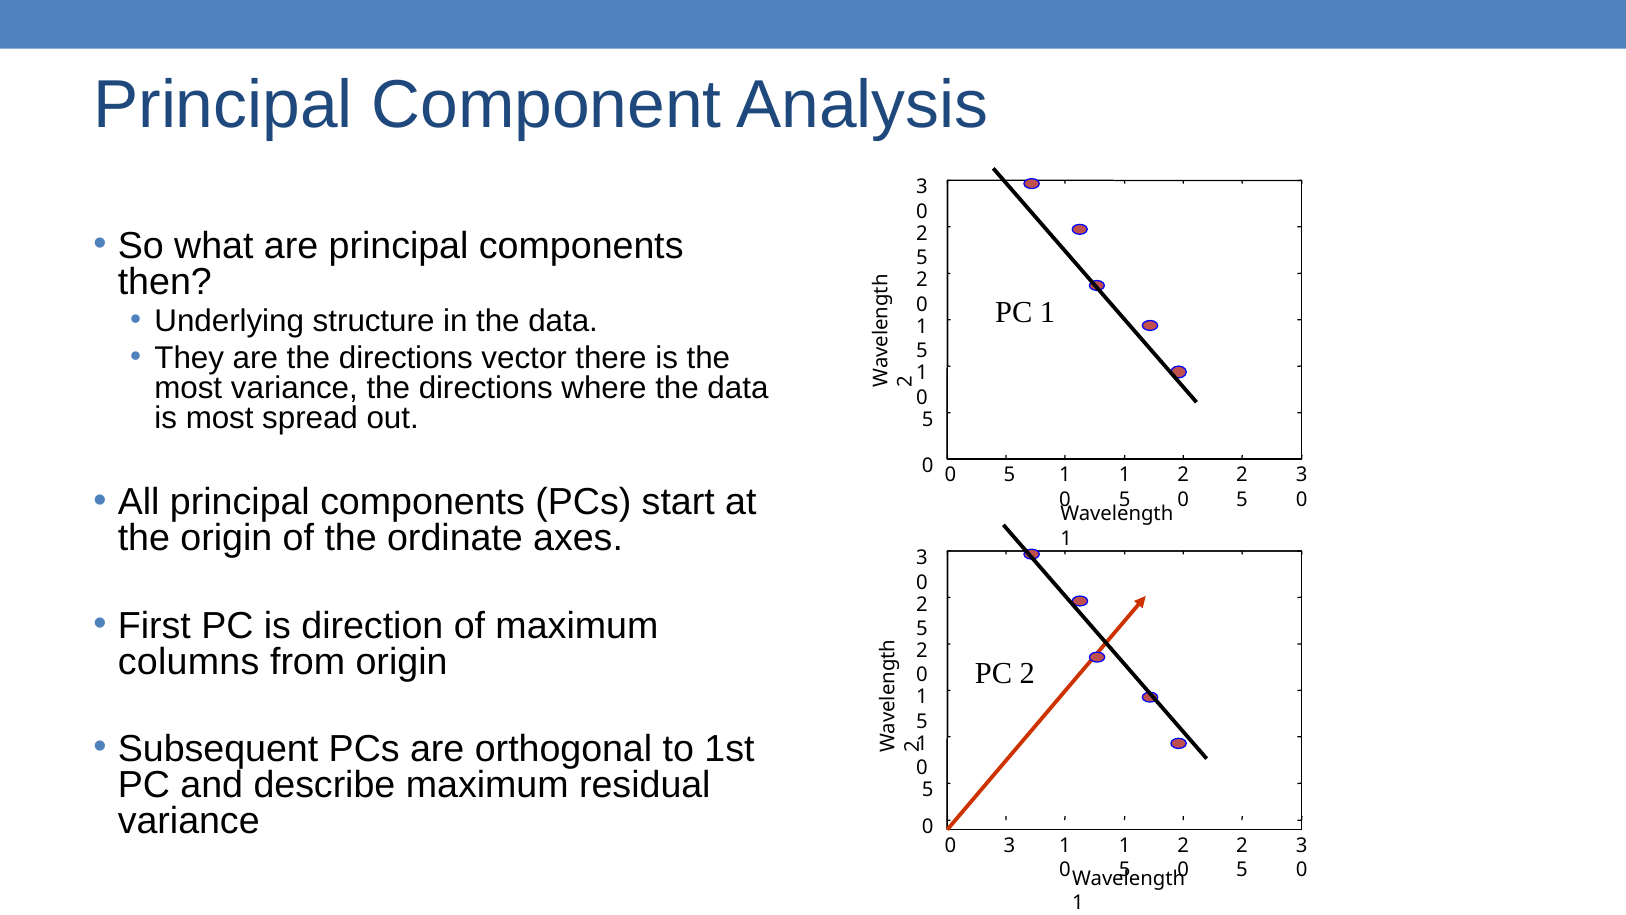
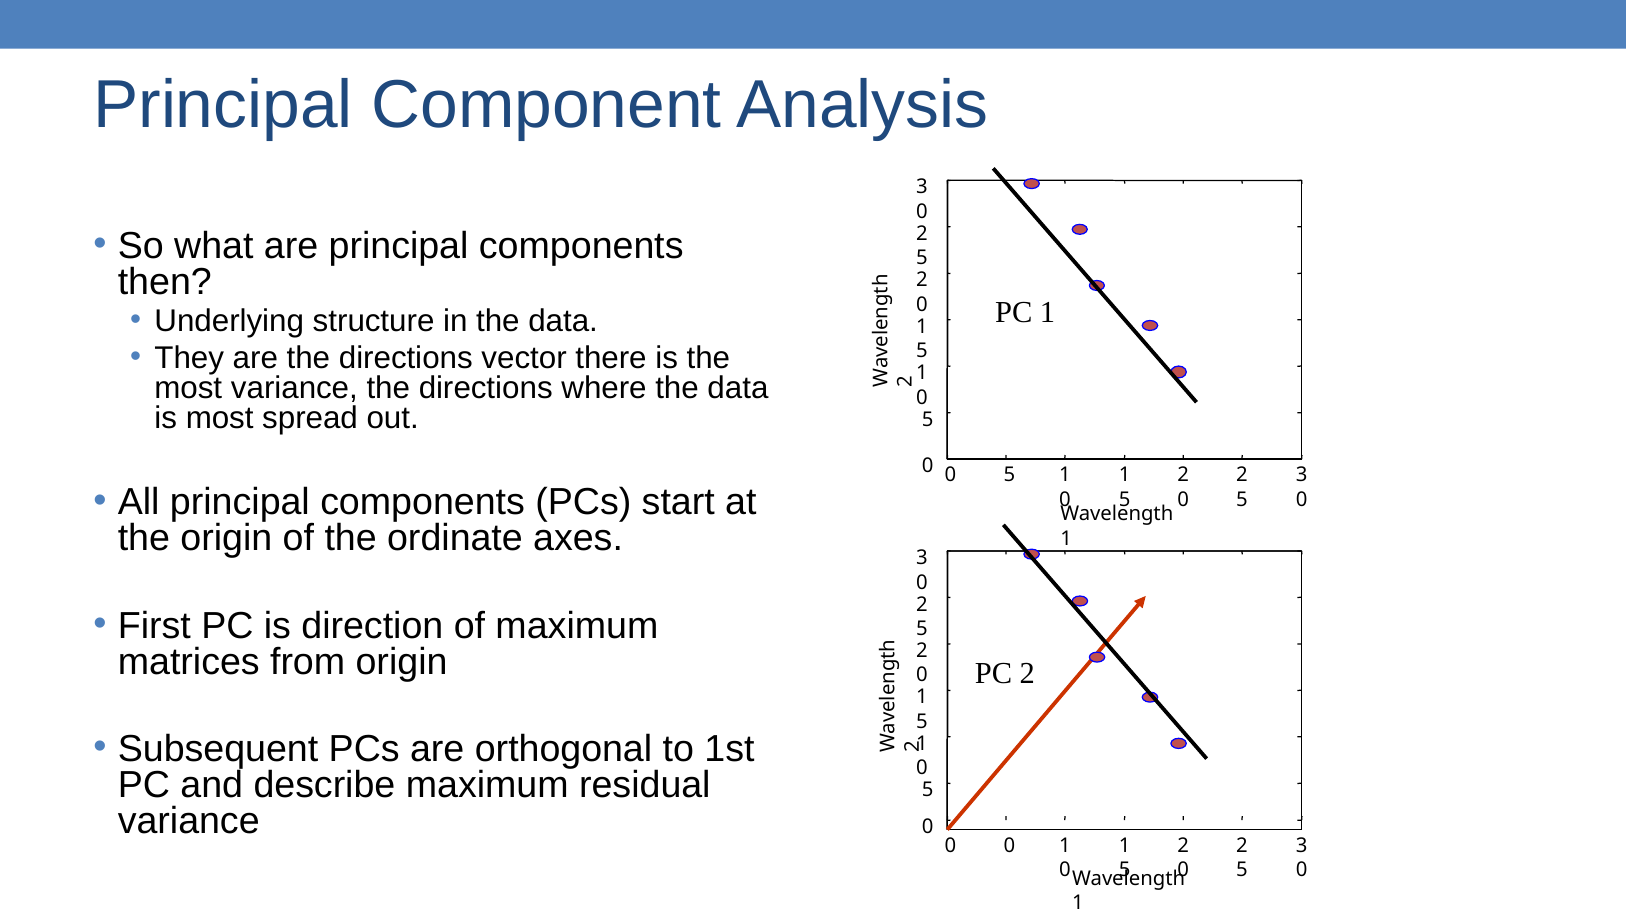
columns: columns -> matrices (189, 661)
3: 3 -> 0 (1009, 845)
